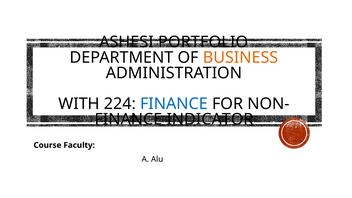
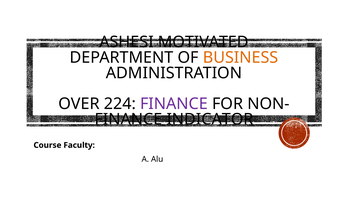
PORTFOLIO: PORTFOLIO -> MOTIVATED (203, 42)
WITH: WITH -> OVER (79, 104)
FINANCE colour: blue -> purple (174, 104)
